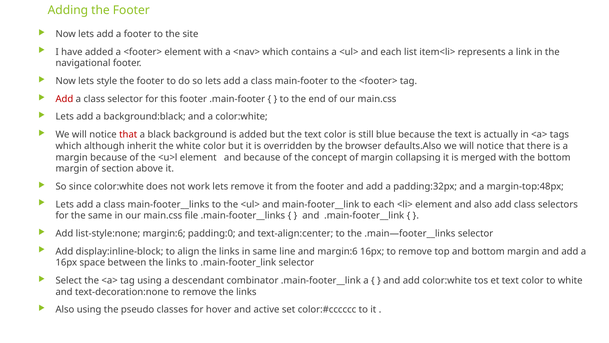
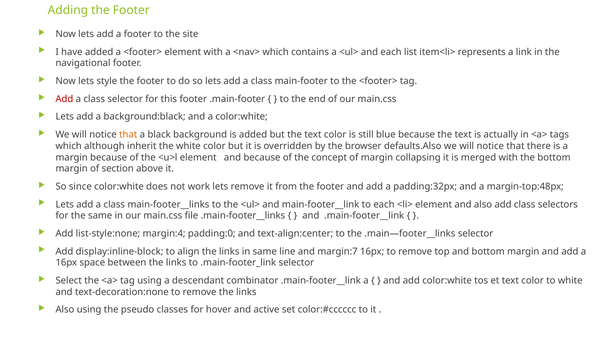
that colour: red -> orange (128, 134)
list-style:none margin:6: margin:6 -> margin:4 (164, 233)
and margin:6: margin:6 -> margin:7 (338, 251)
